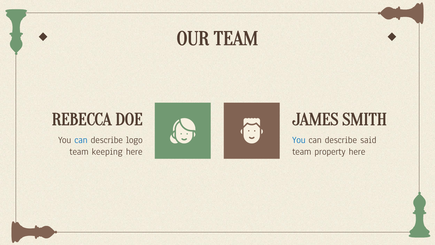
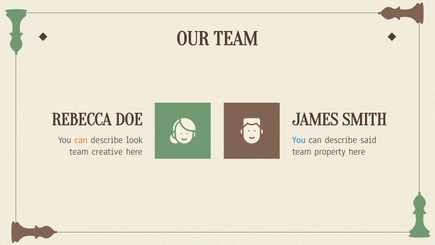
can colour: blue -> orange (81, 140)
logo: logo -> look (134, 140)
keeping: keeping -> creative (107, 151)
